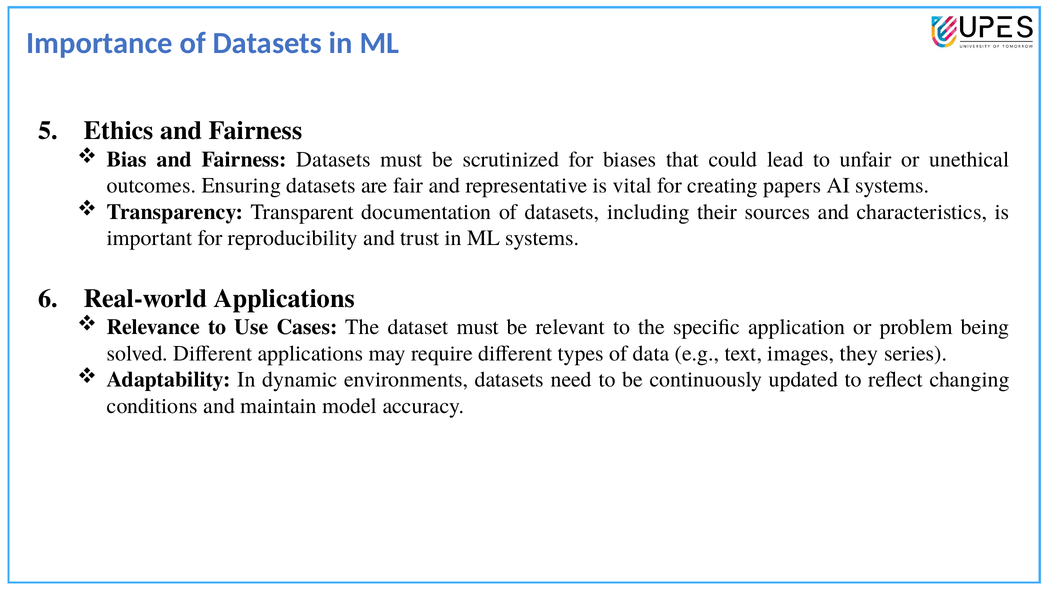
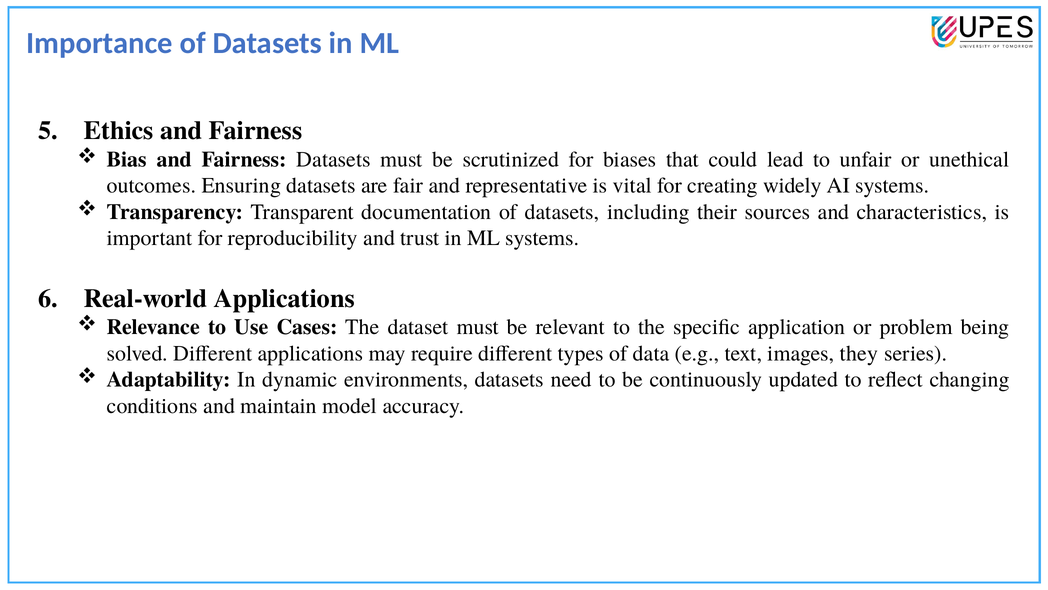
papers: papers -> widely (792, 185)
